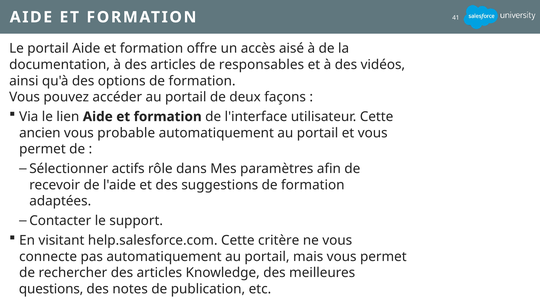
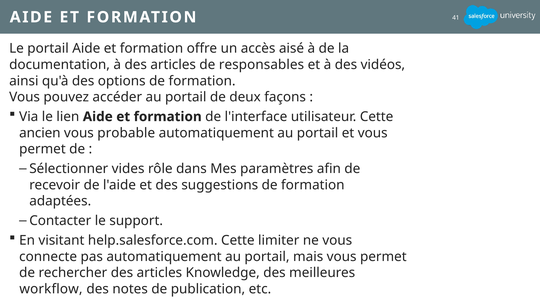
actifs: actifs -> vides (128, 169)
critère: critère -> limiter (279, 240)
questions: questions -> workflow (51, 289)
